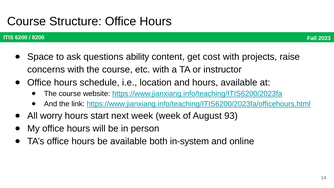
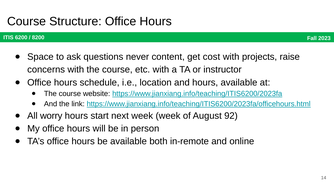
ability: ability -> never (137, 57)
93: 93 -> 92 (231, 116)
in-system: in-system -> in-remote (189, 141)
